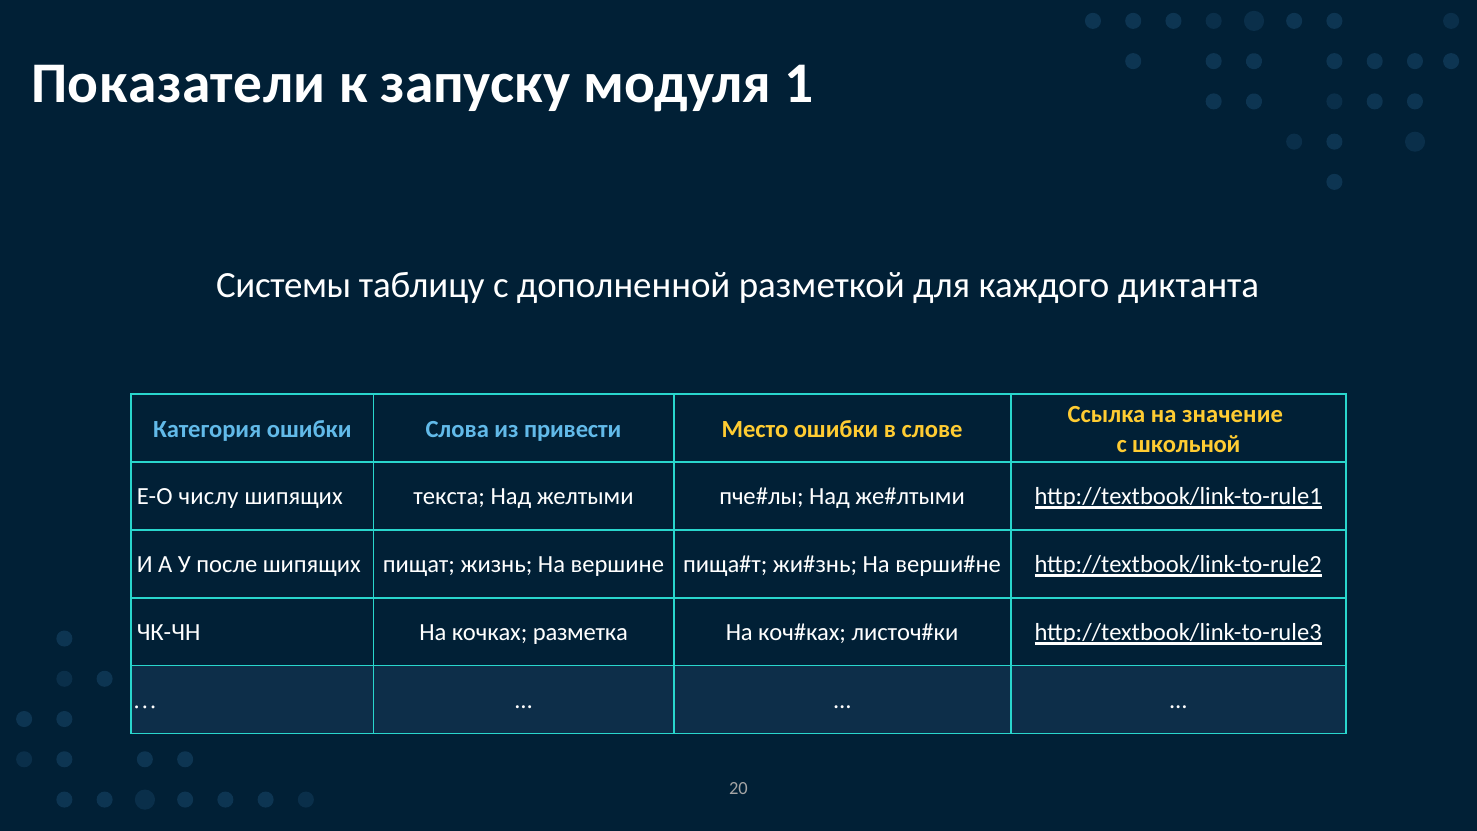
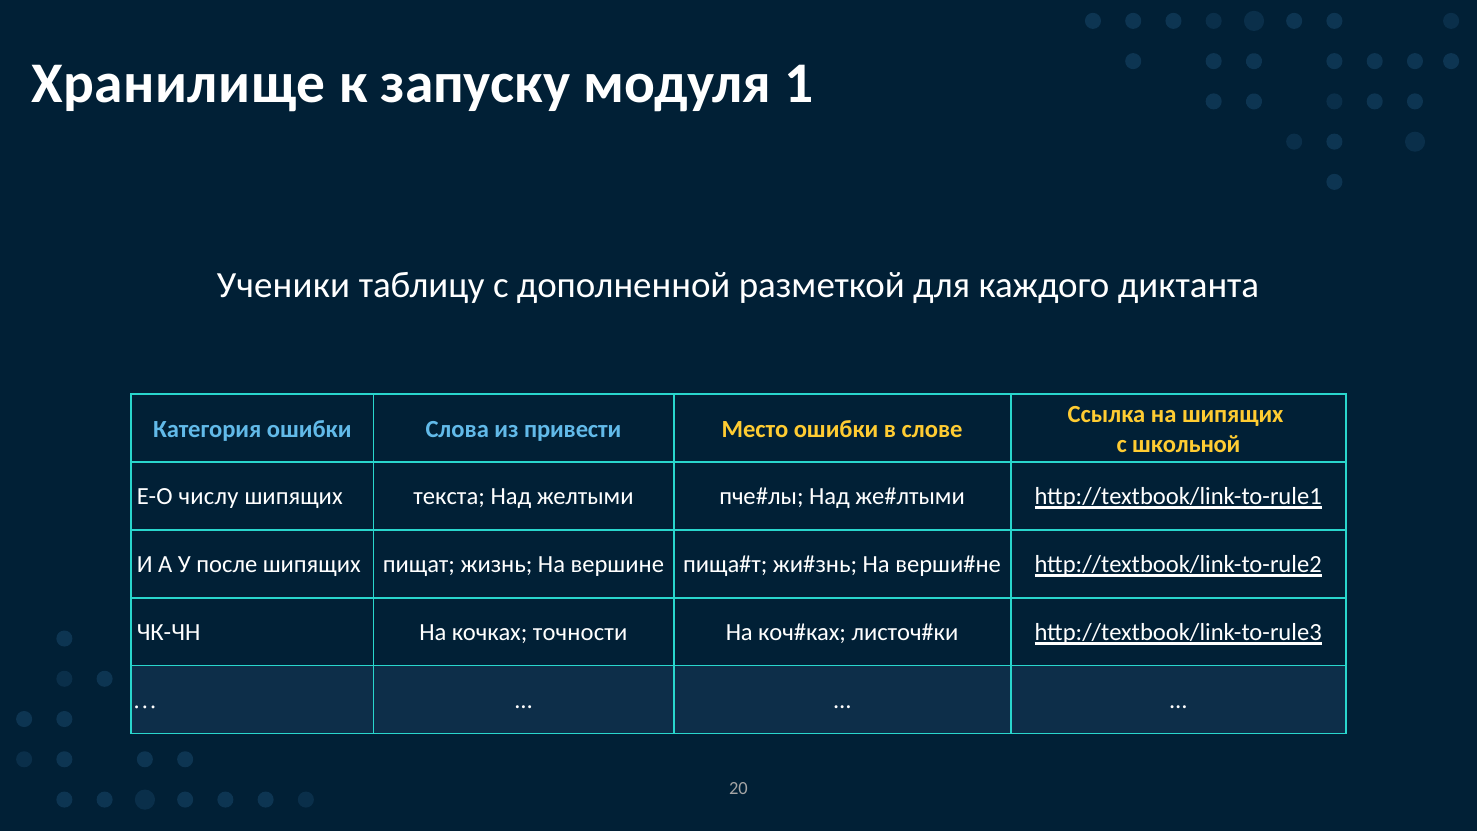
Показатели: Показатели -> Хранилище (179, 84)
Системы: Системы -> Ученики (283, 285)
на значение: значение -> шипящих (1233, 414)
разметка: разметка -> точности (580, 632)
